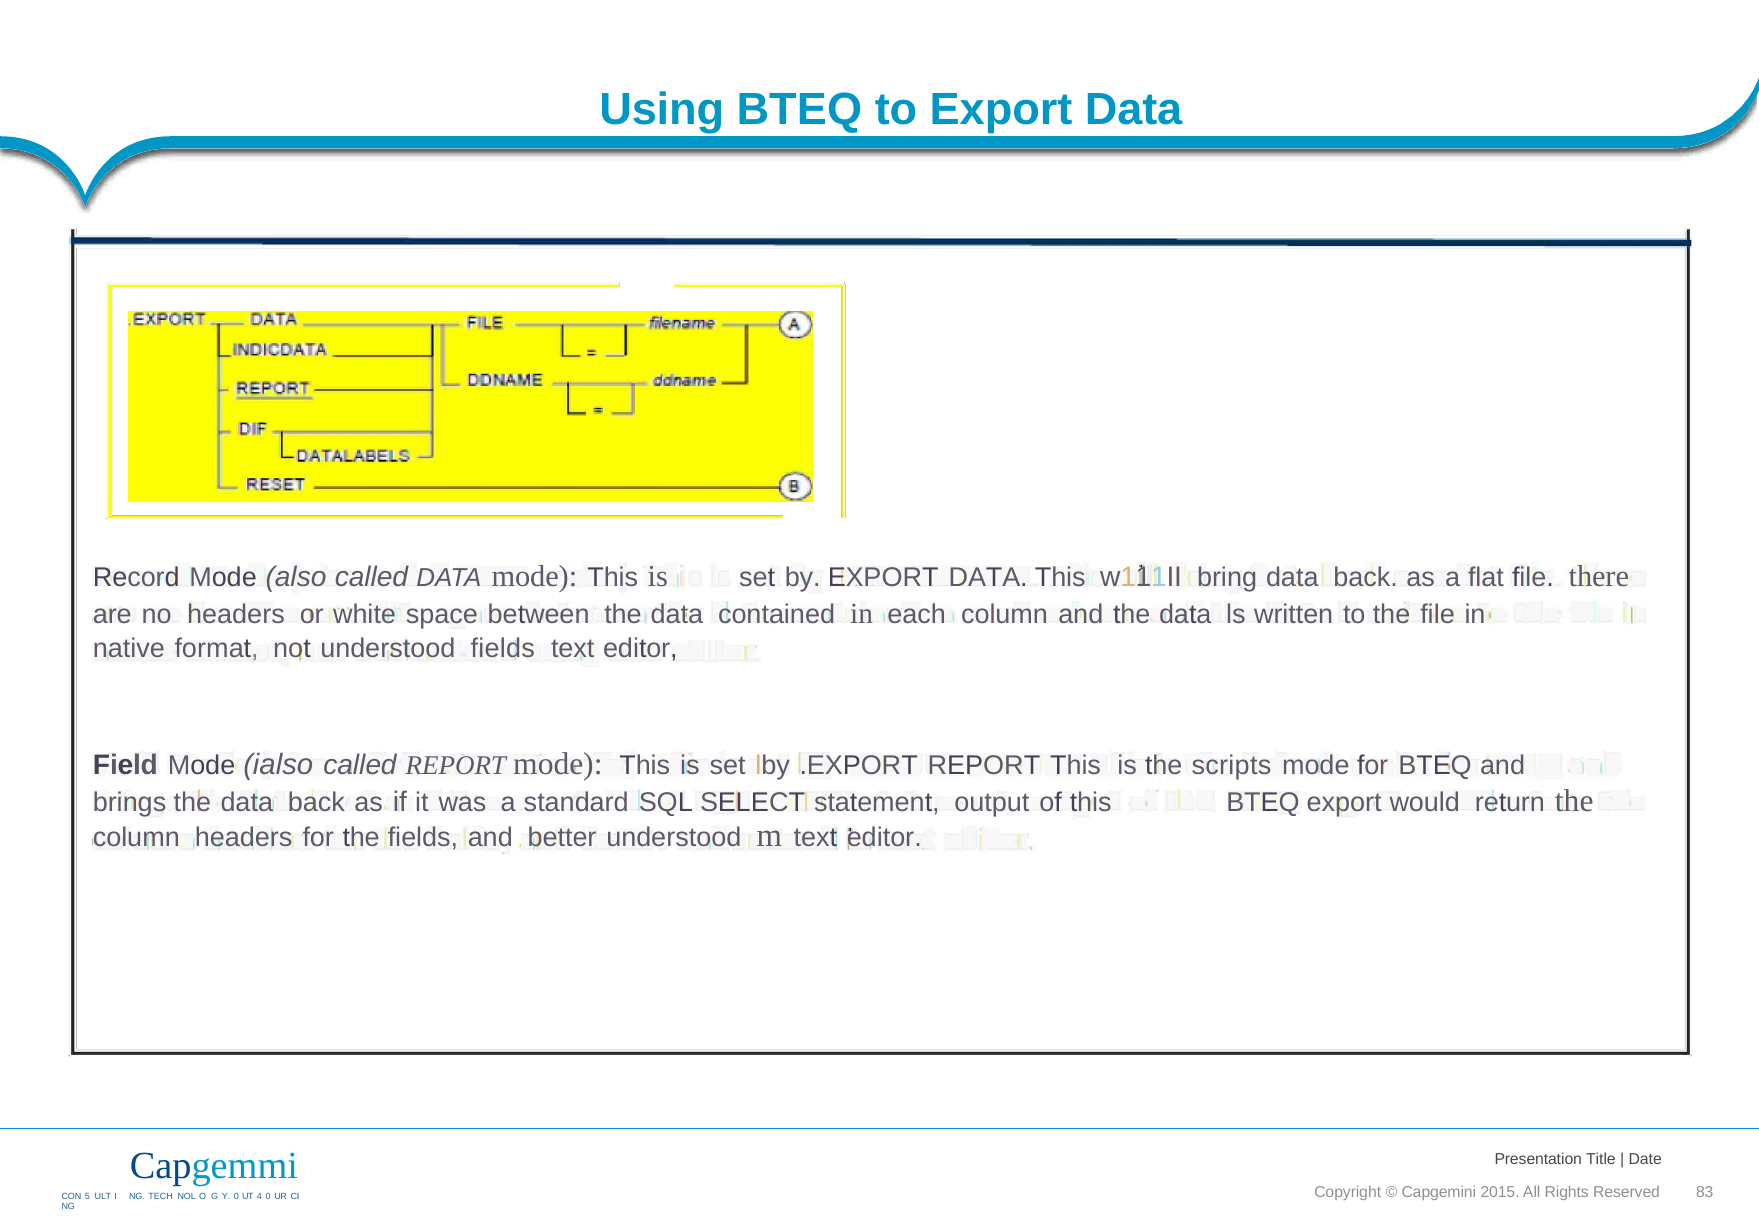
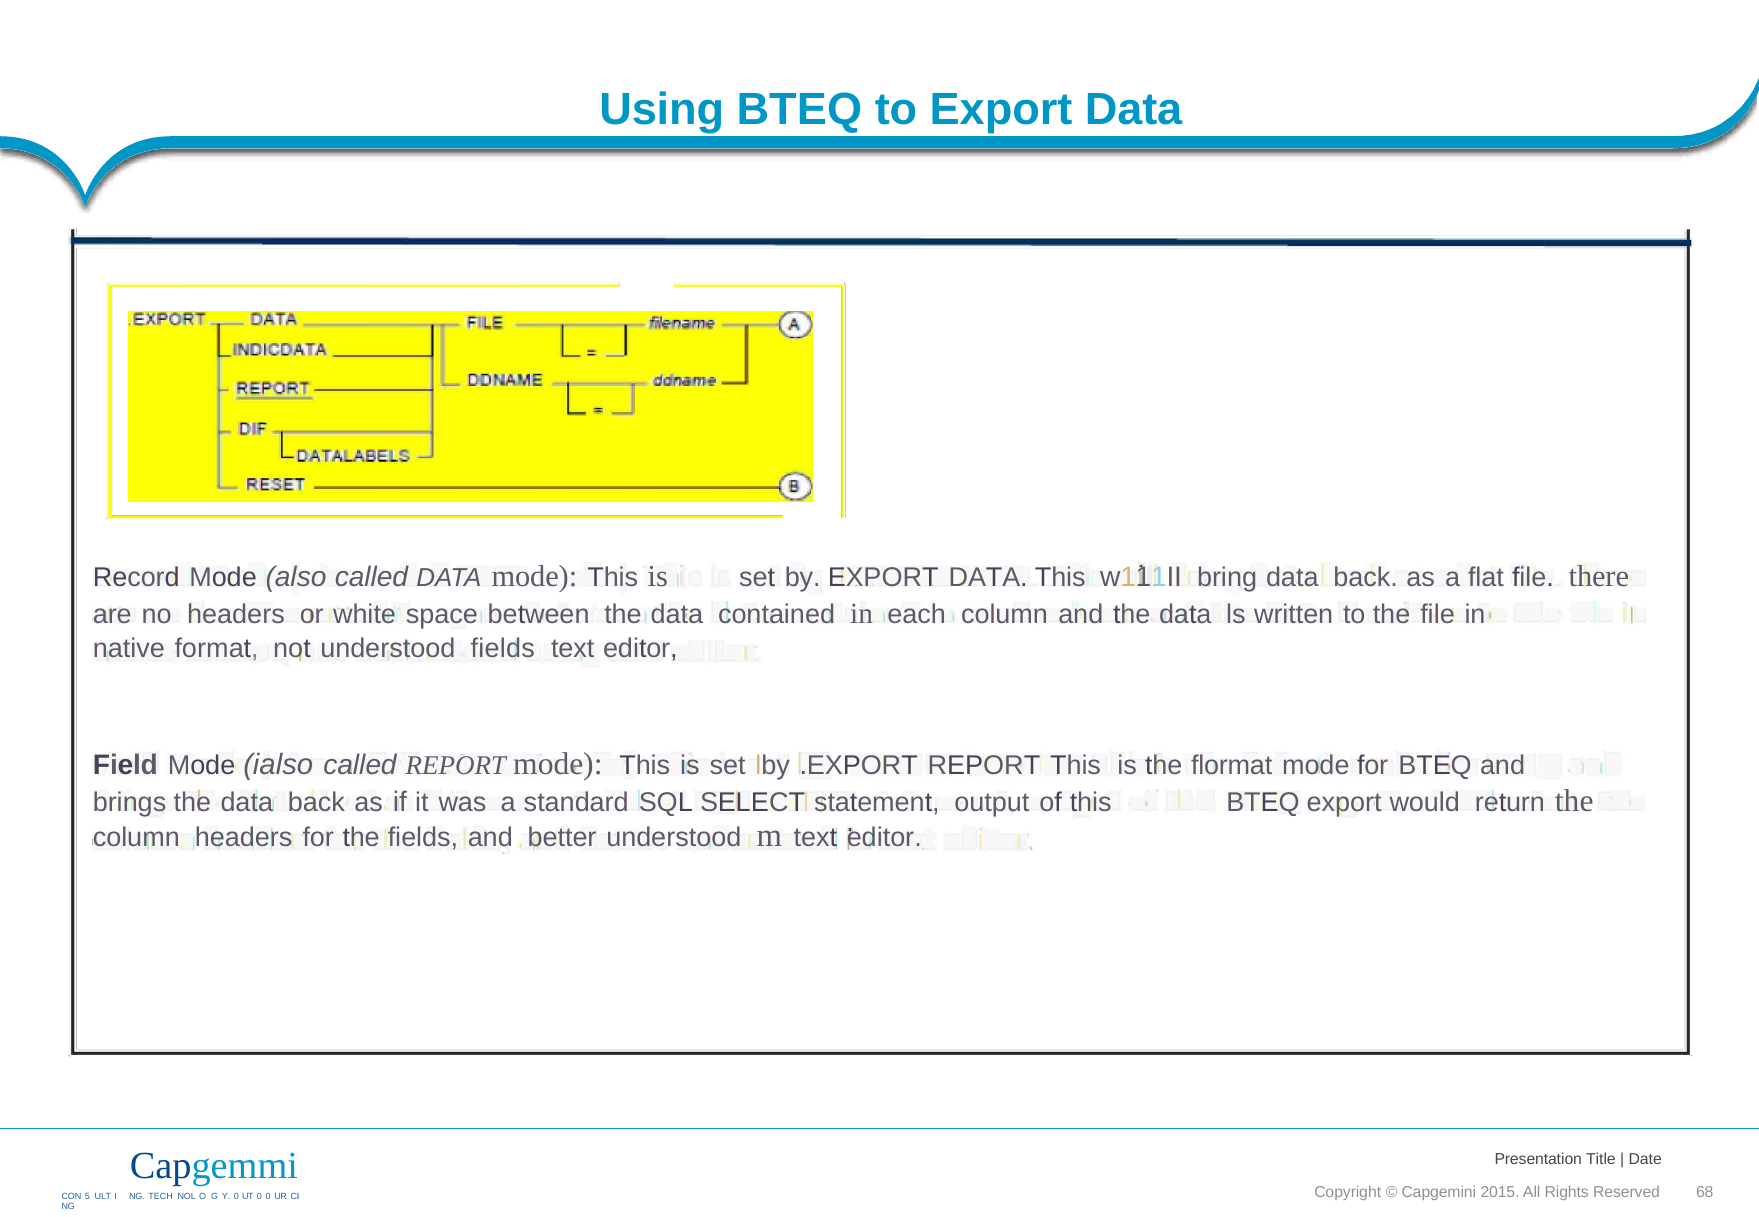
scripts: scripts -> flormat (1232, 766)
83: 83 -> 68 (1705, 1193)
UT 4: 4 -> 0 (259, 1197)
